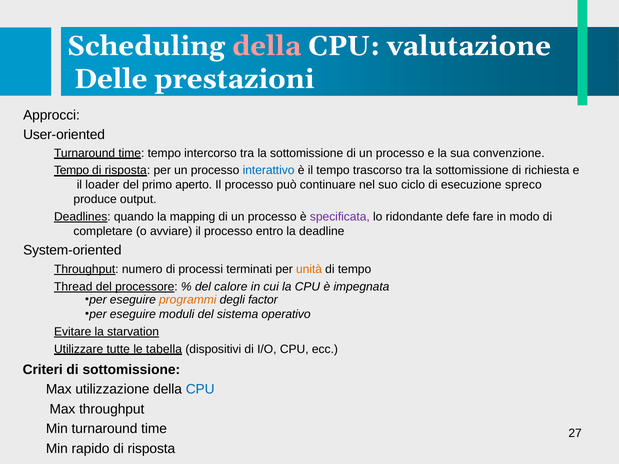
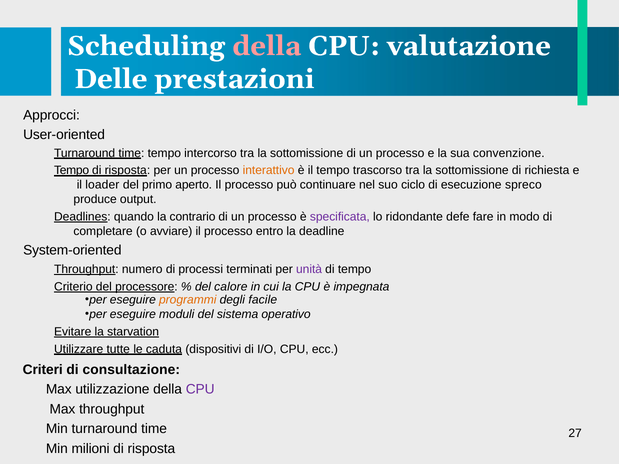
interattivo colour: blue -> orange (269, 170)
mapping: mapping -> contrario (193, 217)
unità colour: orange -> purple (309, 269)
Thread: Thread -> Criterio (73, 287)
factor: factor -> facile (263, 300)
tabella: tabella -> caduta (164, 349)
di sottomissione: sottomissione -> consultazione (131, 370)
CPU colour: blue -> purple (200, 390)
rapido: rapido -> milioni (91, 449)
